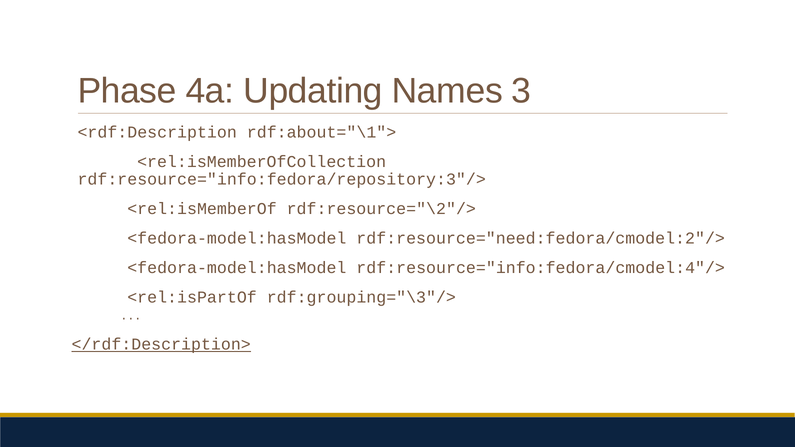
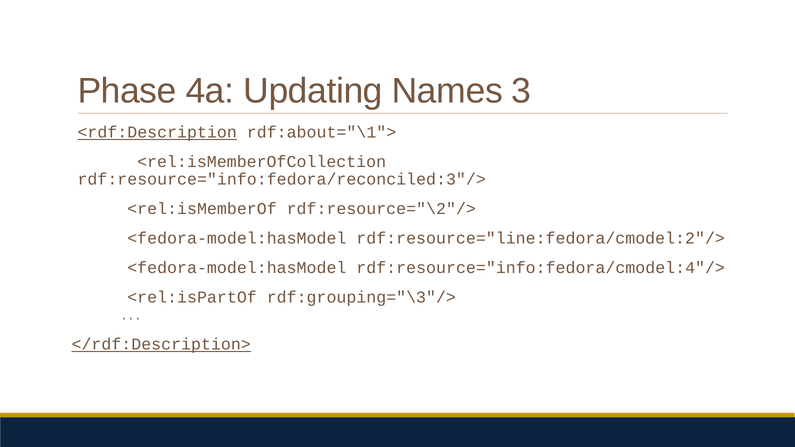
<rdf:Description underline: none -> present (157, 132)
rdf:resource="info:fedora/repository:3"/>: rdf:resource="info:fedora/repository:3"/> -> rdf:resource="info:fedora/reconciled:3"/> (282, 180)
rdf:resource="need:fedora/cmodel:2"/>: rdf:resource="need:fedora/cmodel:2"/> -> rdf:resource="line:fedora/cmodel:2"/> (541, 239)
